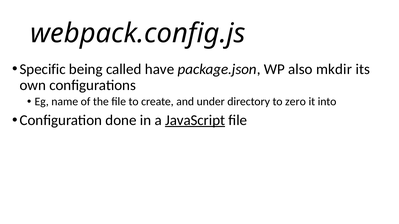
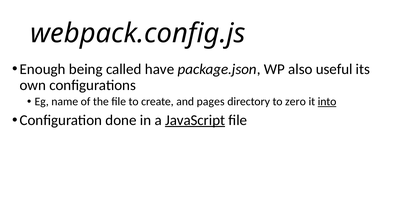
Specific: Specific -> Enough (43, 69)
mkdir: mkdir -> useful (334, 69)
under: under -> pages (211, 102)
into underline: none -> present (327, 102)
